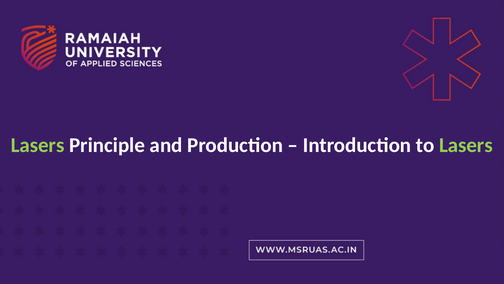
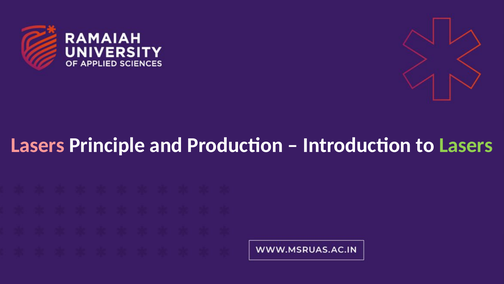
Lasers colour: light green -> pink (38, 145)
